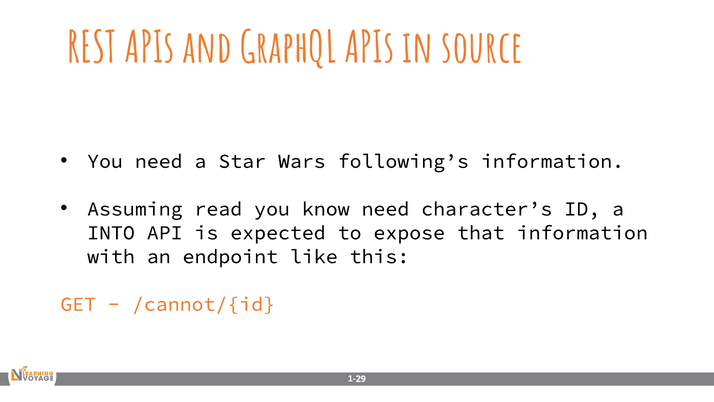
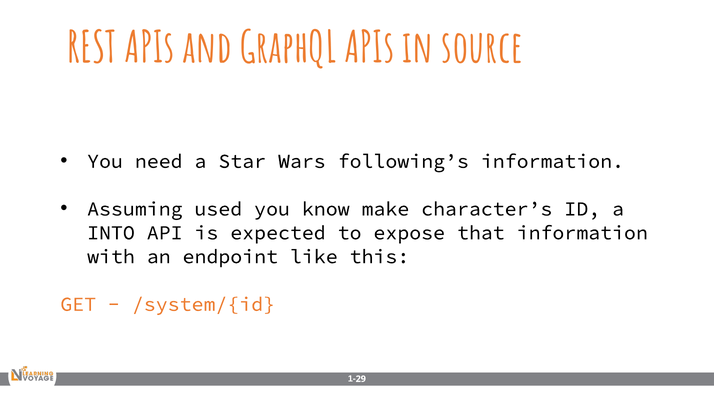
read: read -> used (218, 209)
know need: need -> make (385, 209)
/cannot/{id: /cannot/{id -> /system/{id (204, 304)
